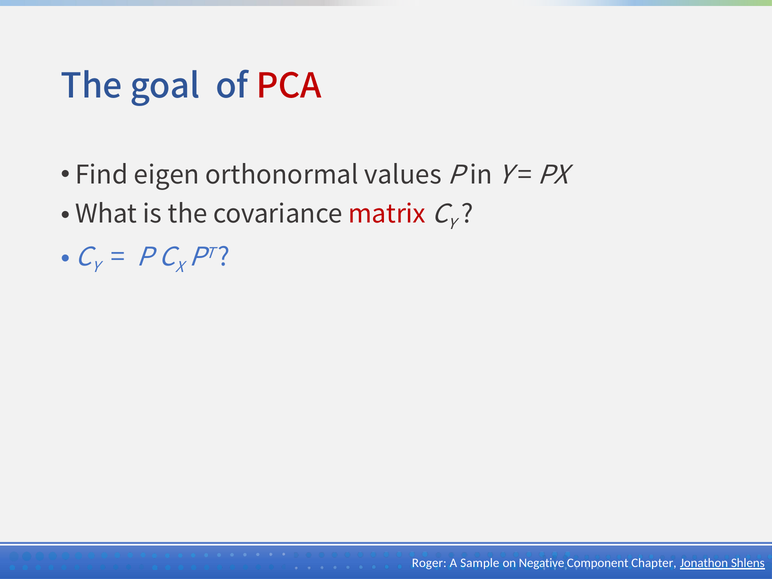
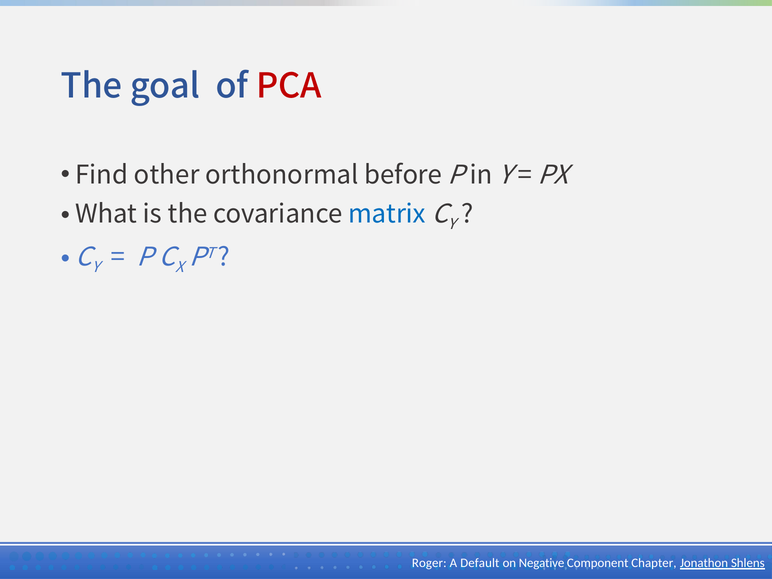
eigen: eigen -> other (167, 175)
values: values -> before (403, 175)
matrix colour: red -> blue (387, 214)
Sample: Sample -> Default (480, 563)
